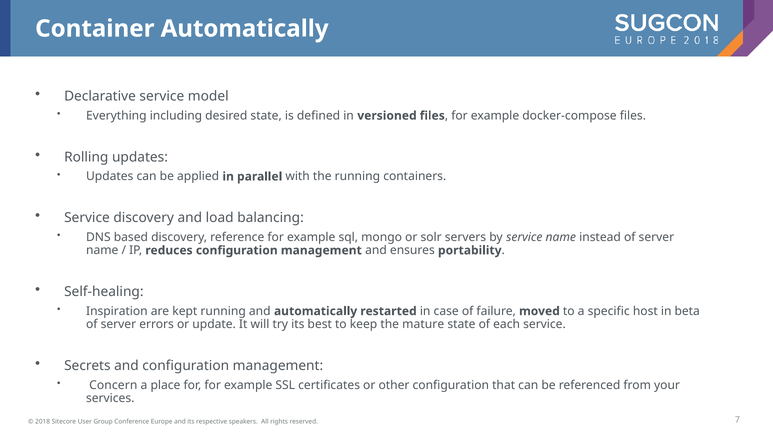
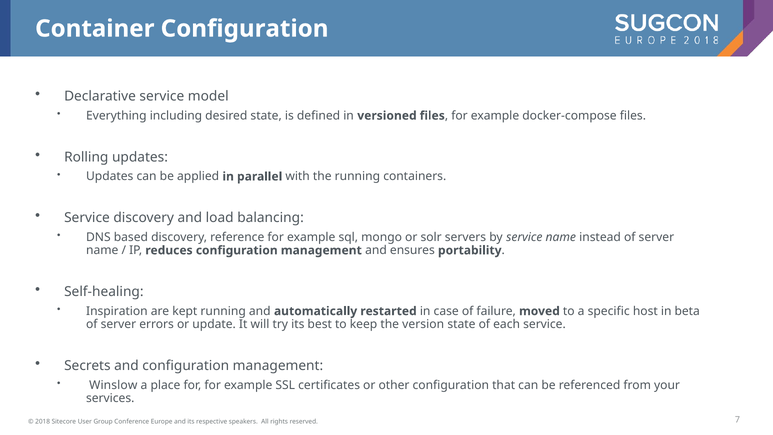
Container Automatically: Automatically -> Configuration (245, 29)
mature: mature -> version (423, 324)
Concern: Concern -> Winslow (113, 385)
